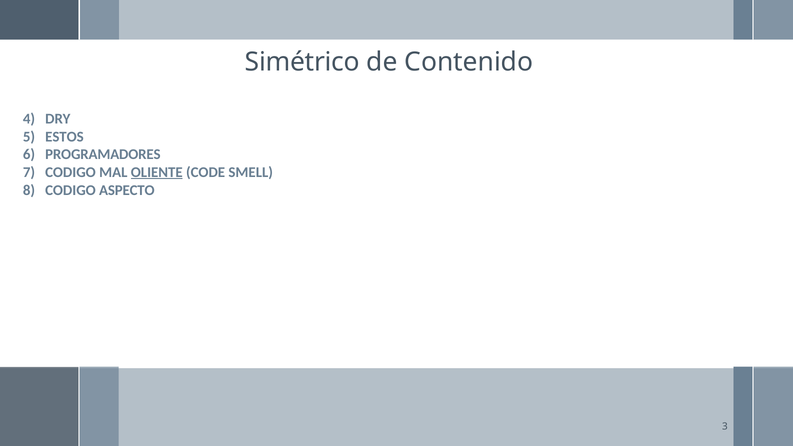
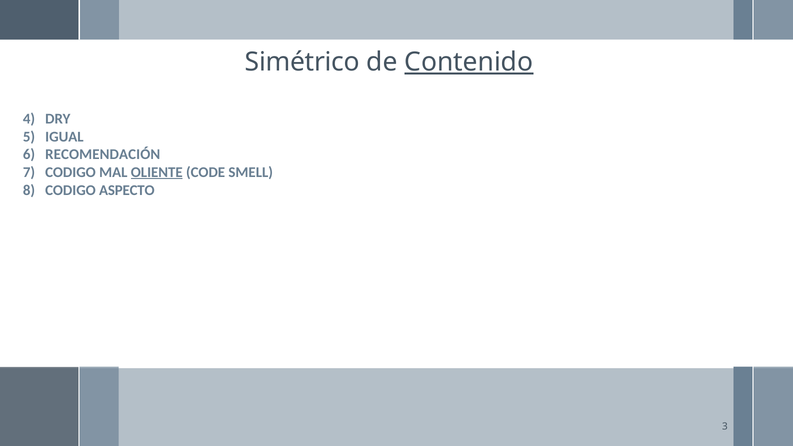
Contenido underline: none -> present (469, 62)
ESTOS: ESTOS -> IGUAL (64, 137)
PROGRAMADORES: PROGRAMADORES -> RECOMENDACIÓN (103, 155)
